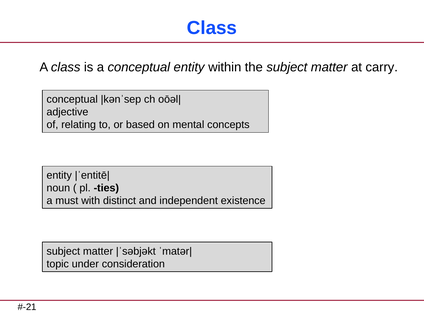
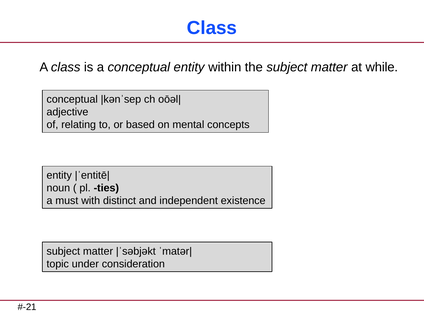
carry: carry -> while (382, 67)
